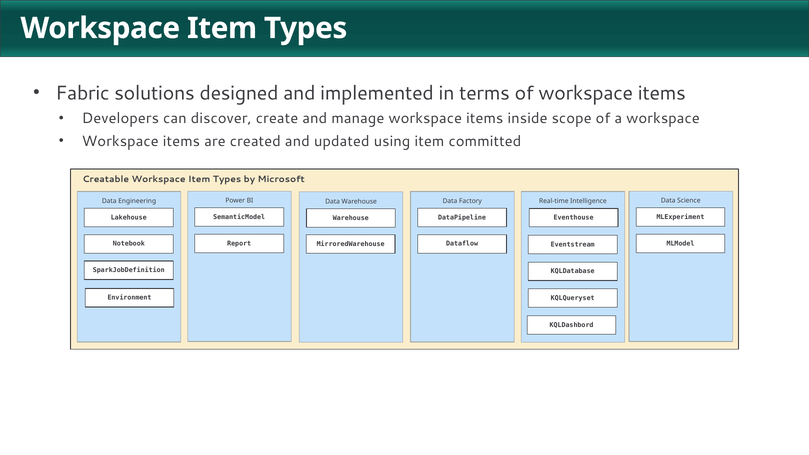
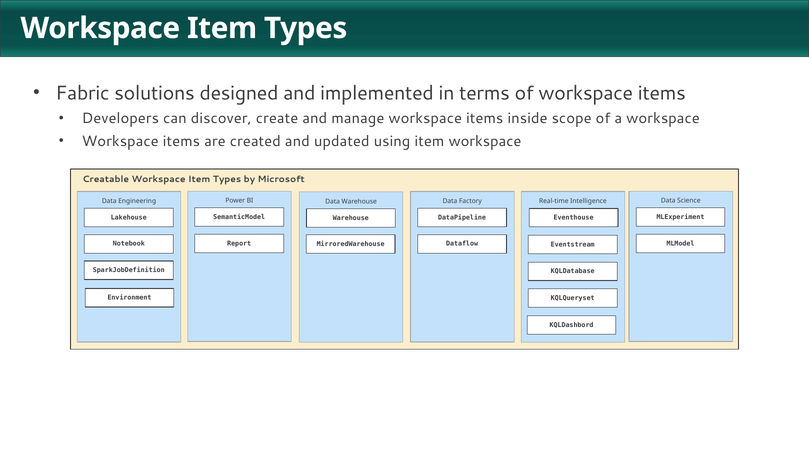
item committed: committed -> workspace (485, 141)
